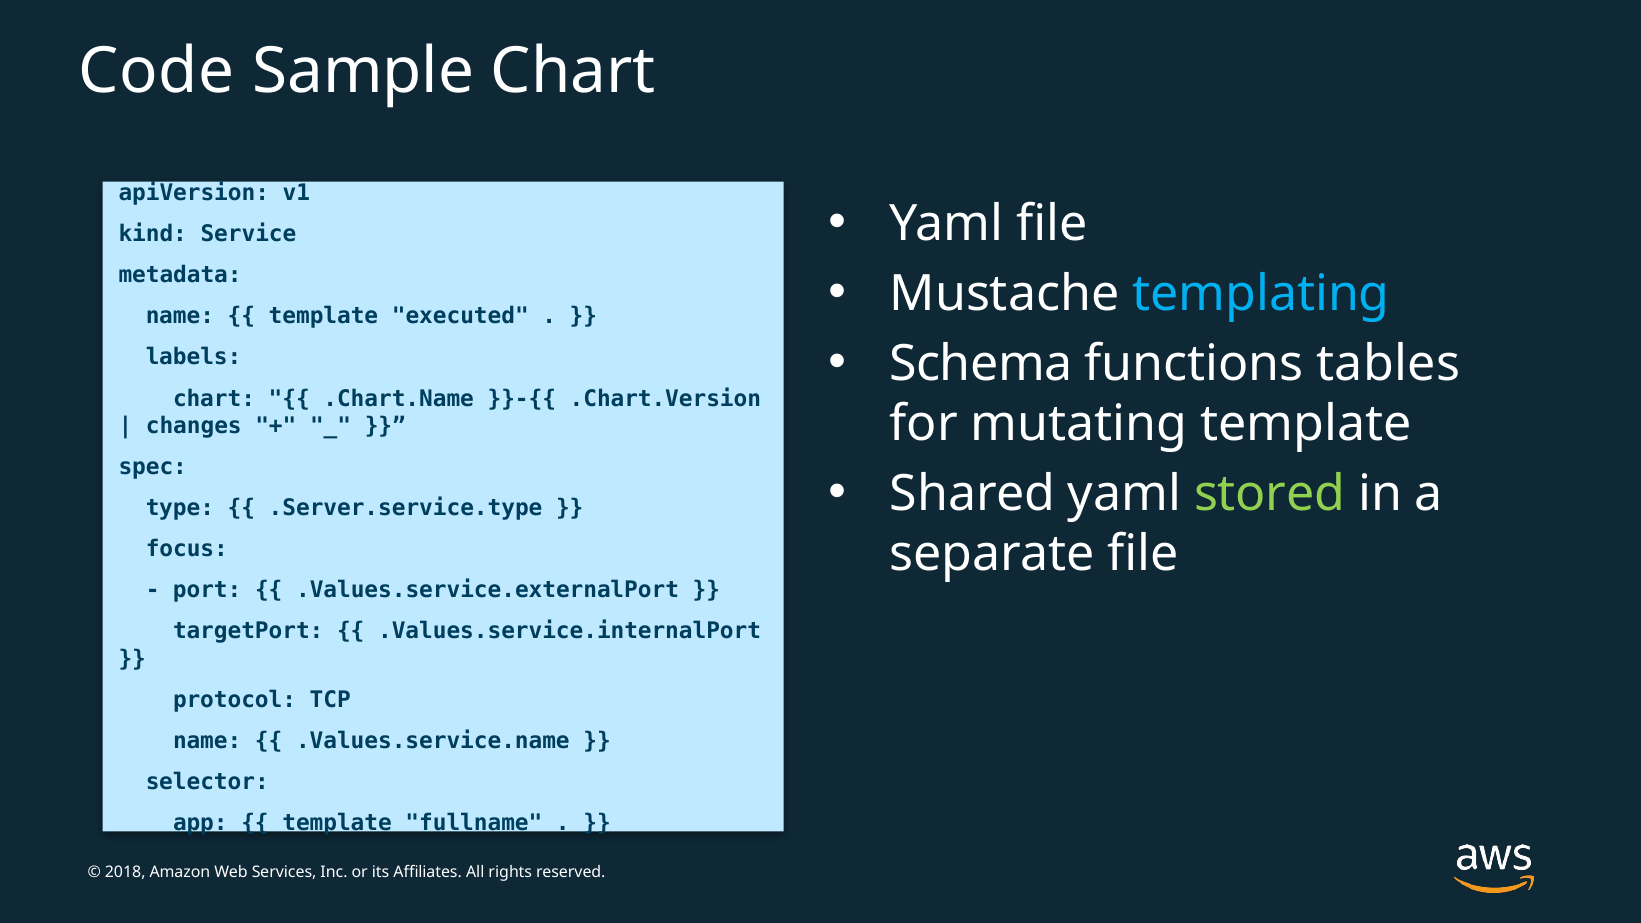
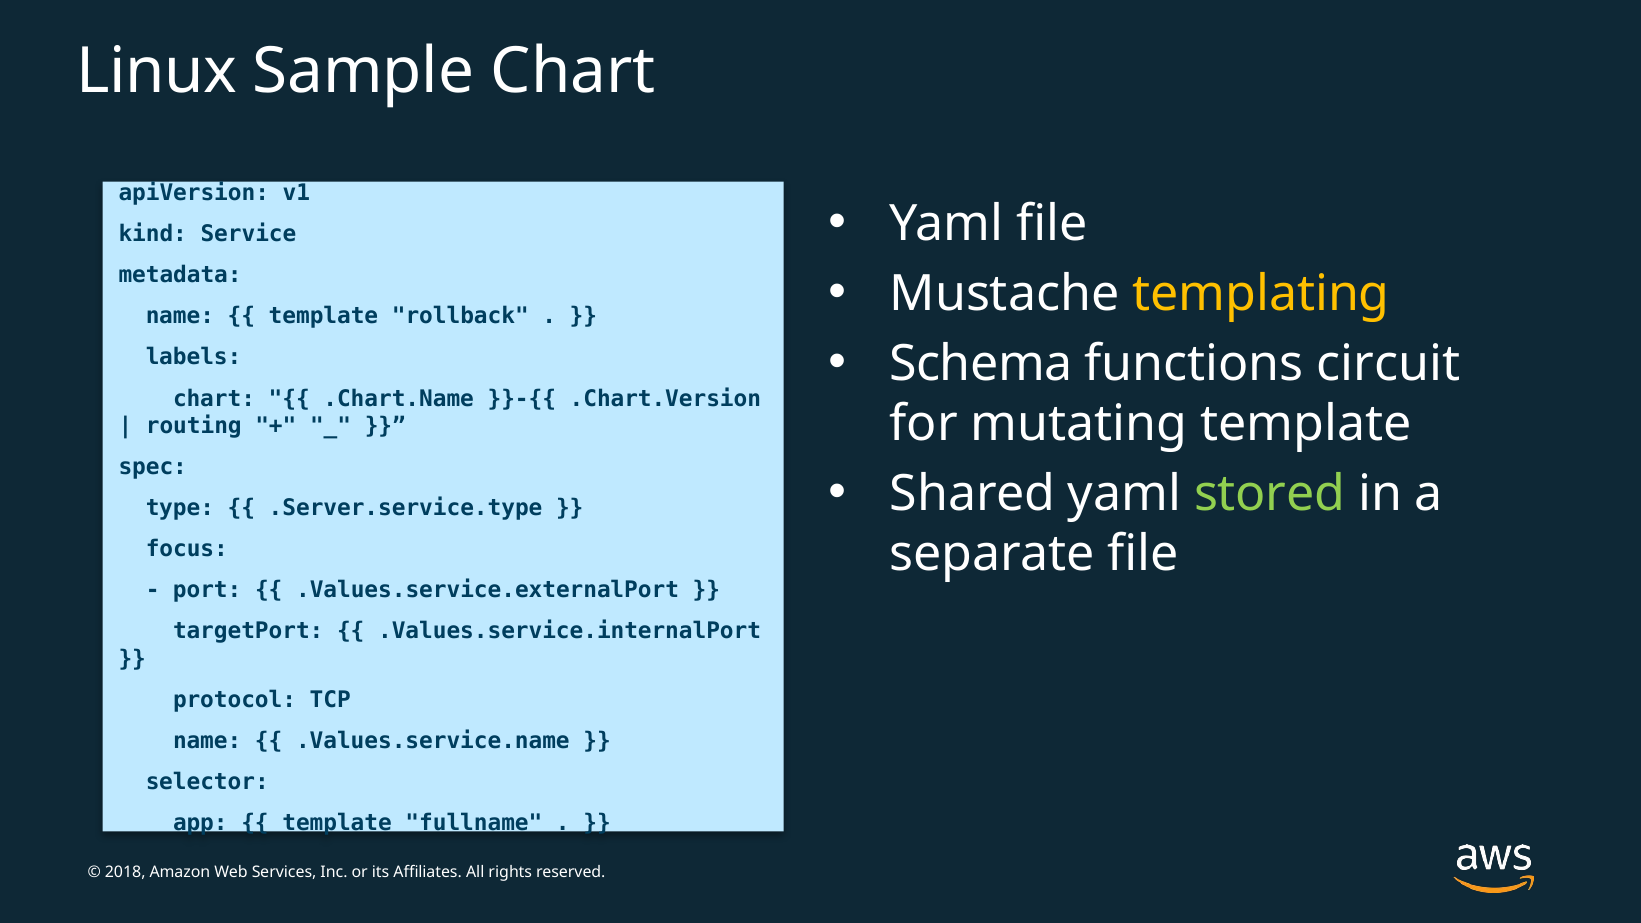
Code: Code -> Linux (157, 72)
templating colour: light blue -> yellow (1261, 294)
executed: executed -> rollback (460, 316)
tables: tables -> circuit (1389, 364)
changes: changes -> routing (194, 426)
